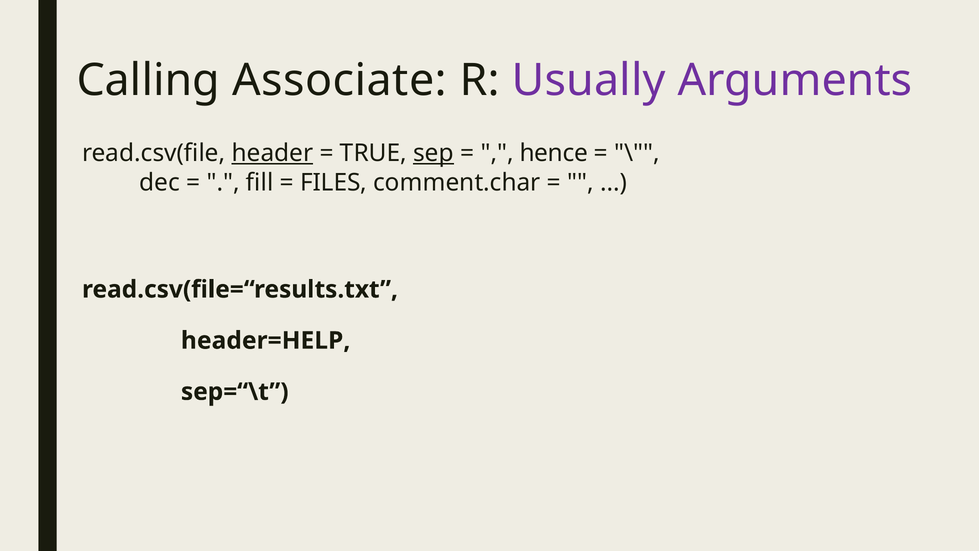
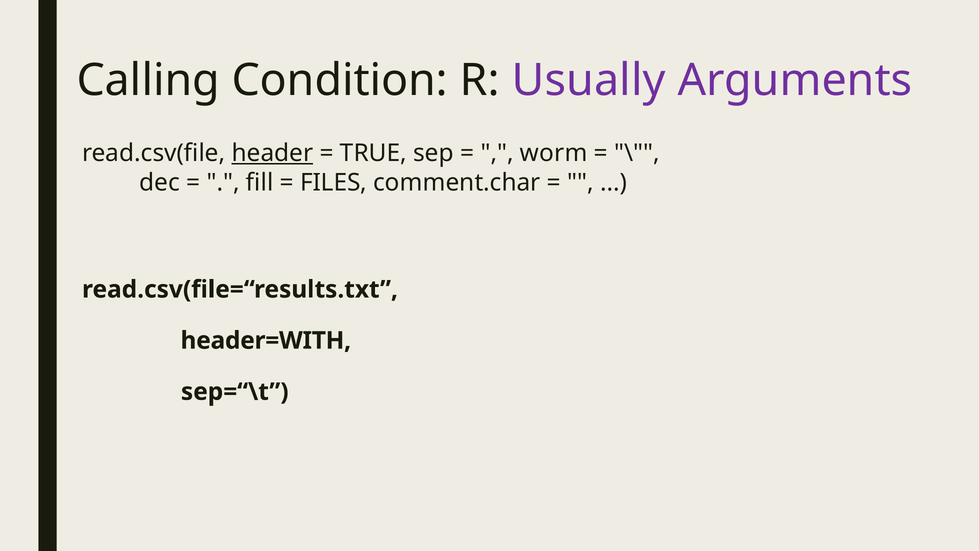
Associate: Associate -> Condition (340, 80)
sep underline: present -> none (434, 153)
hence: hence -> worm (554, 153)
header=HELP: header=HELP -> header=WITH (266, 340)
